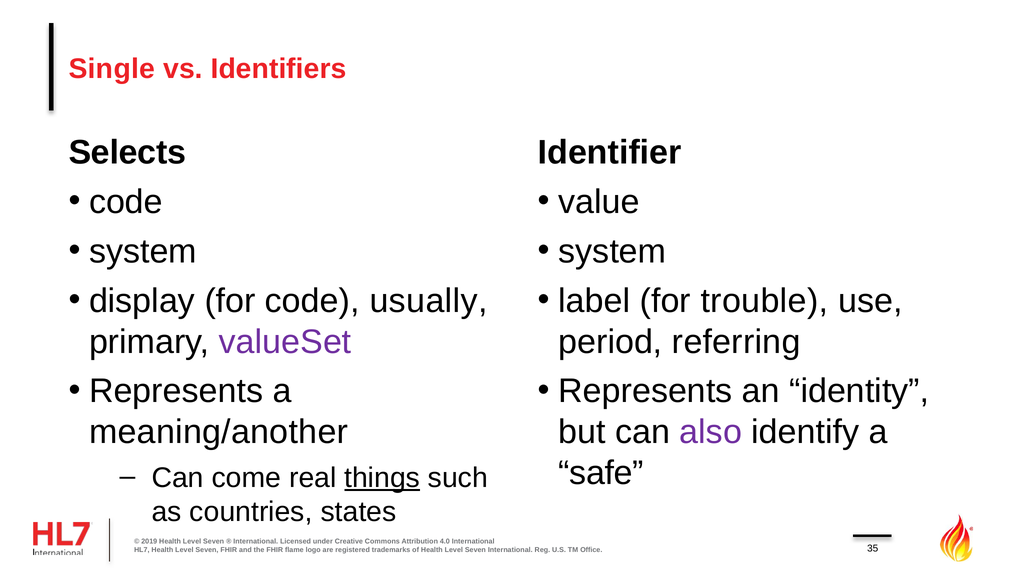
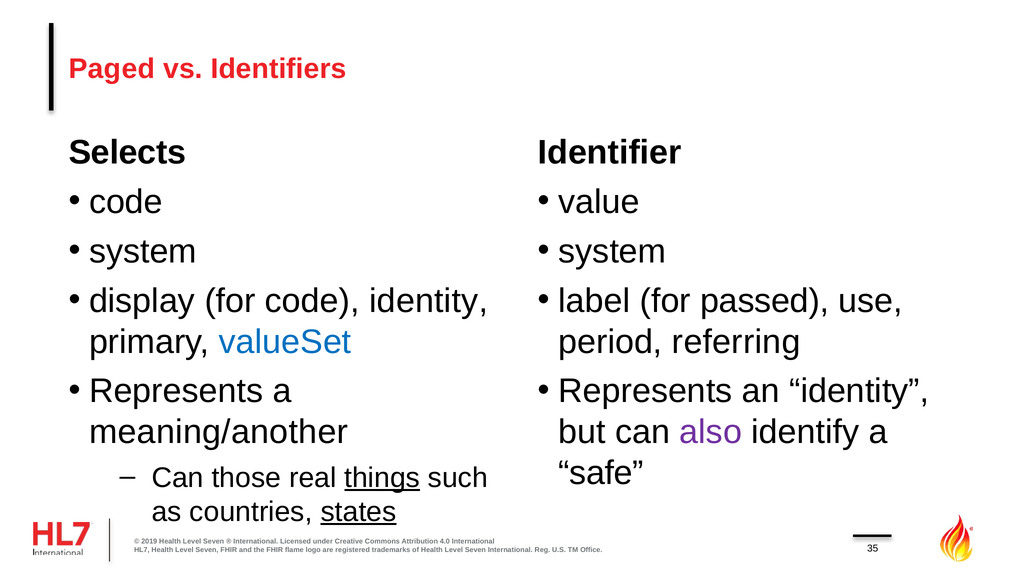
Single: Single -> Paged (112, 69)
code usually: usually -> identity (429, 301)
trouble: trouble -> passed (765, 301)
valueSet colour: purple -> blue (285, 342)
come: come -> those (246, 478)
states underline: none -> present (359, 512)
